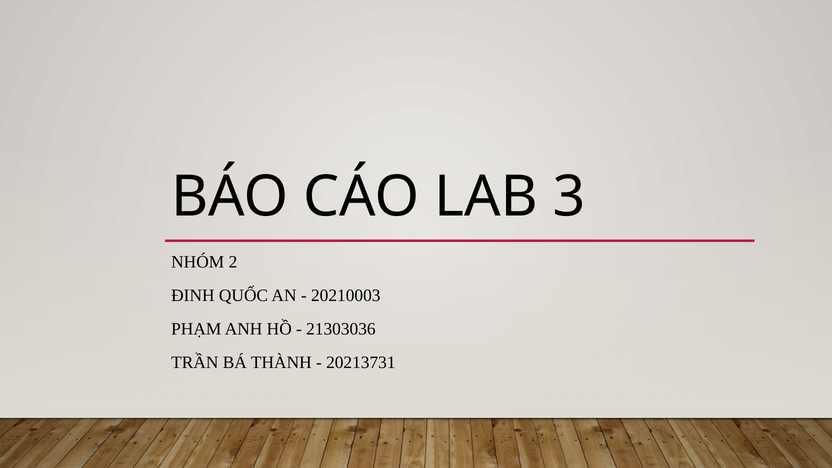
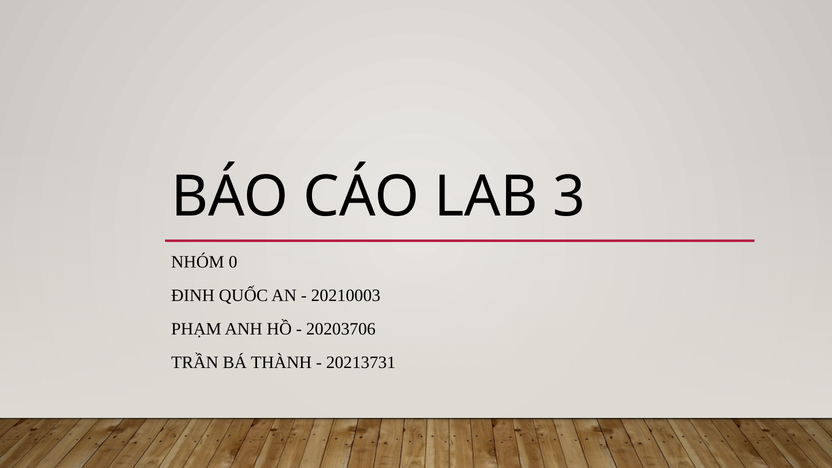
2: 2 -> 0 (233, 262)
21303036: 21303036 -> 20203706 (341, 329)
